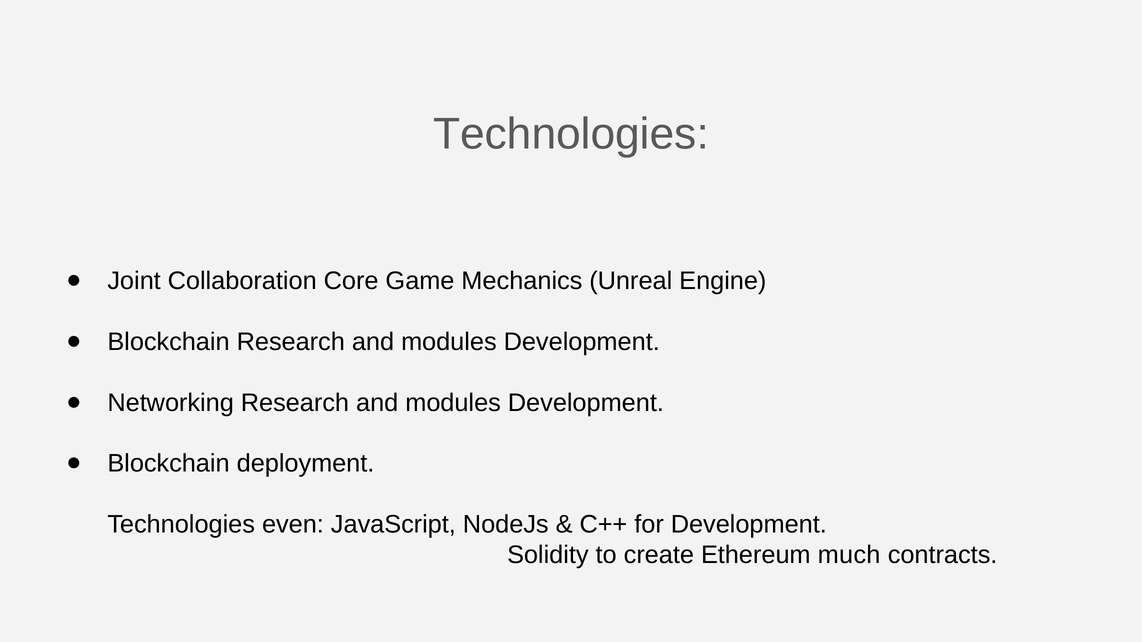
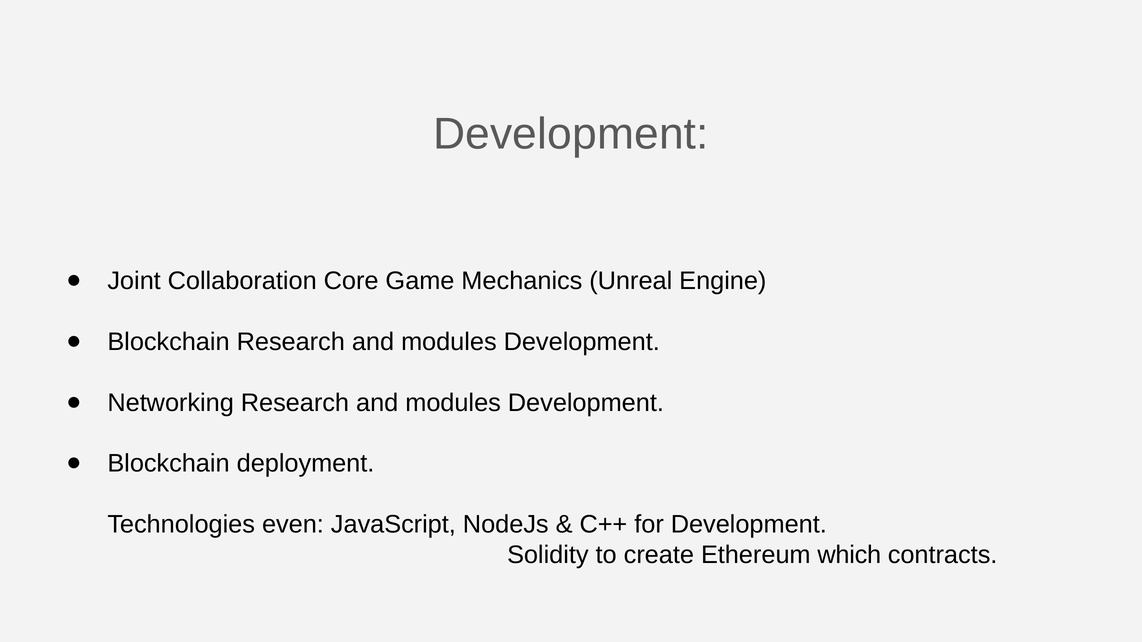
Technologies: Technologies -> Development (571, 134)
much: much -> which (849, 555)
